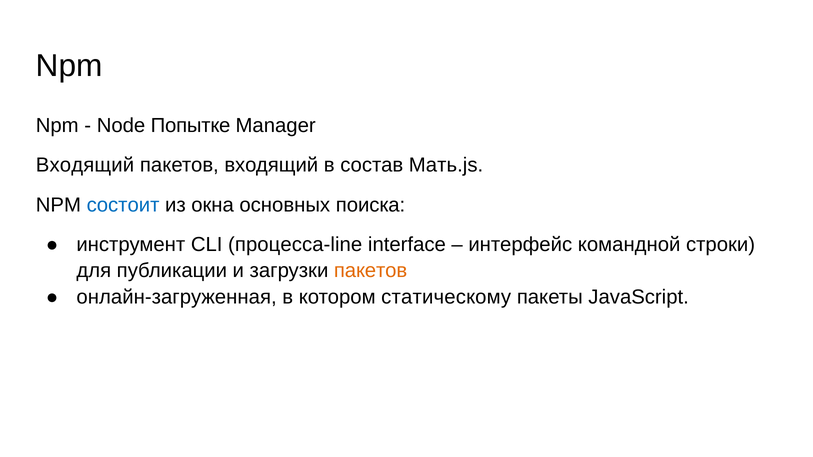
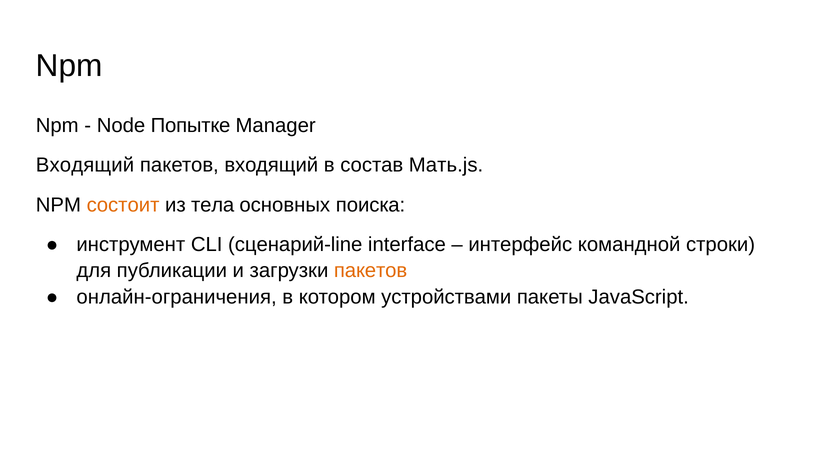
состоит colour: blue -> orange (123, 205)
окна: окна -> тела (213, 205)
процесса-line: процесса-line -> сценарий-line (295, 245)
онлайн-загруженная: онлайн-загруженная -> онлайн-ограничения (177, 297)
статическому: статическому -> устройствами (446, 297)
